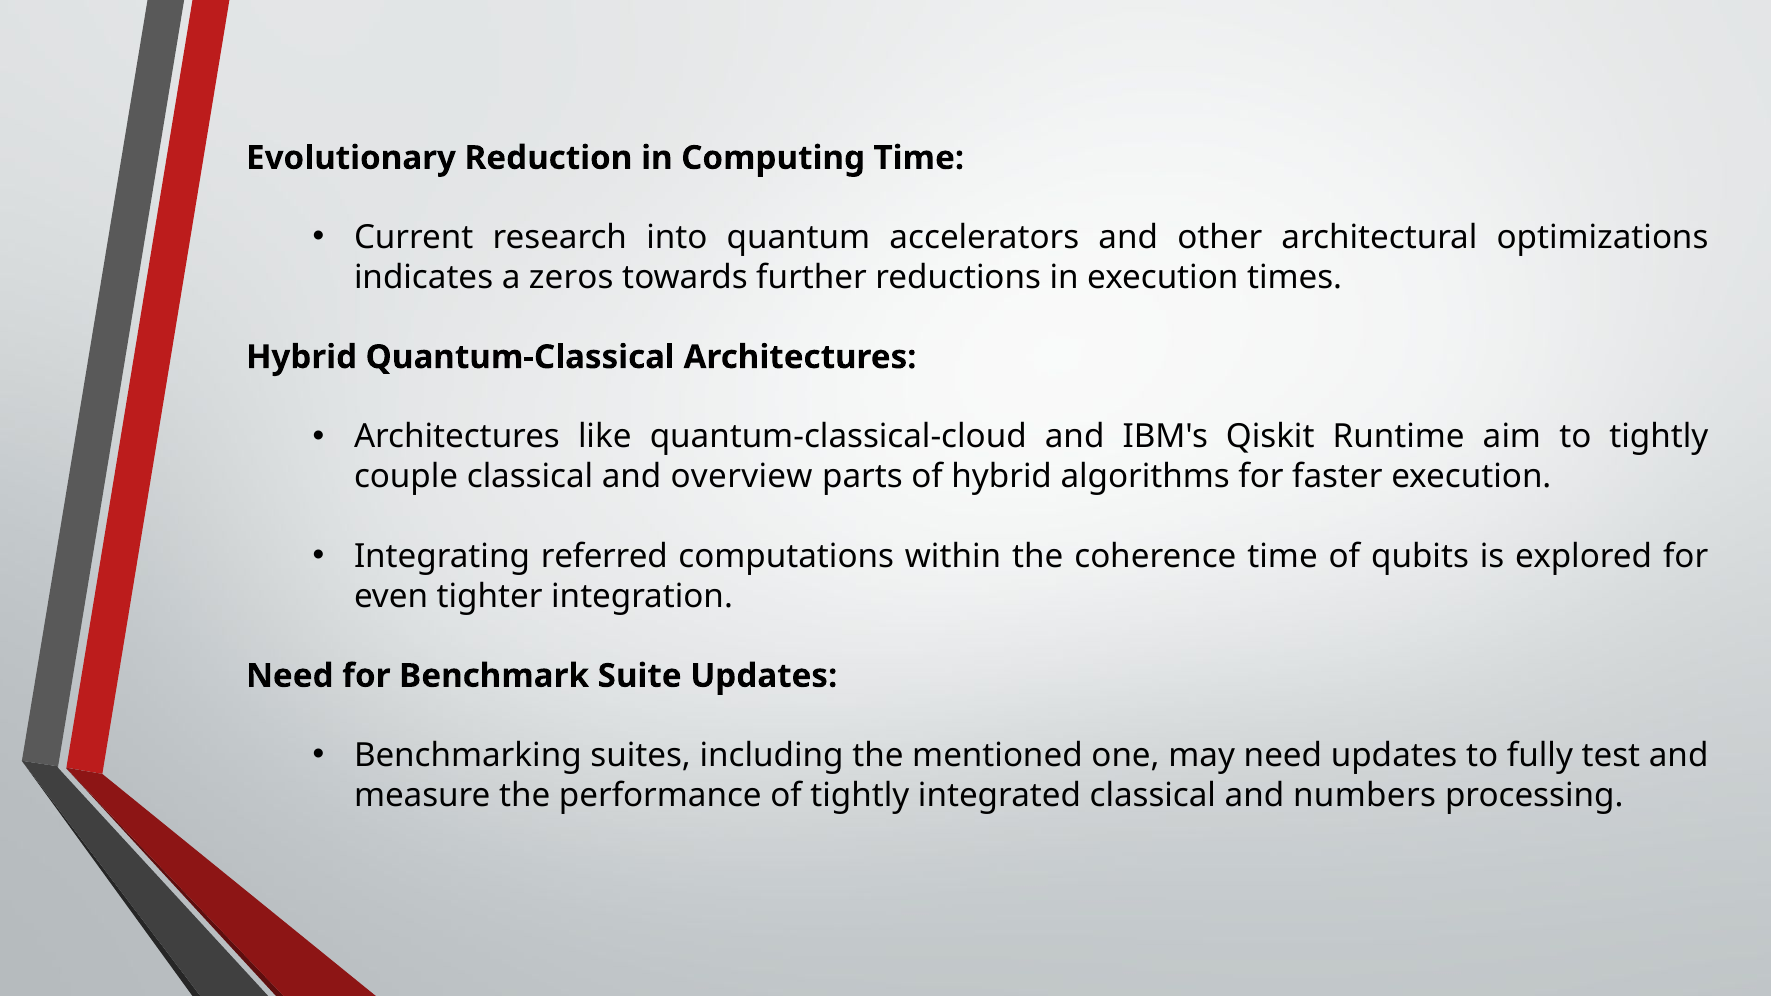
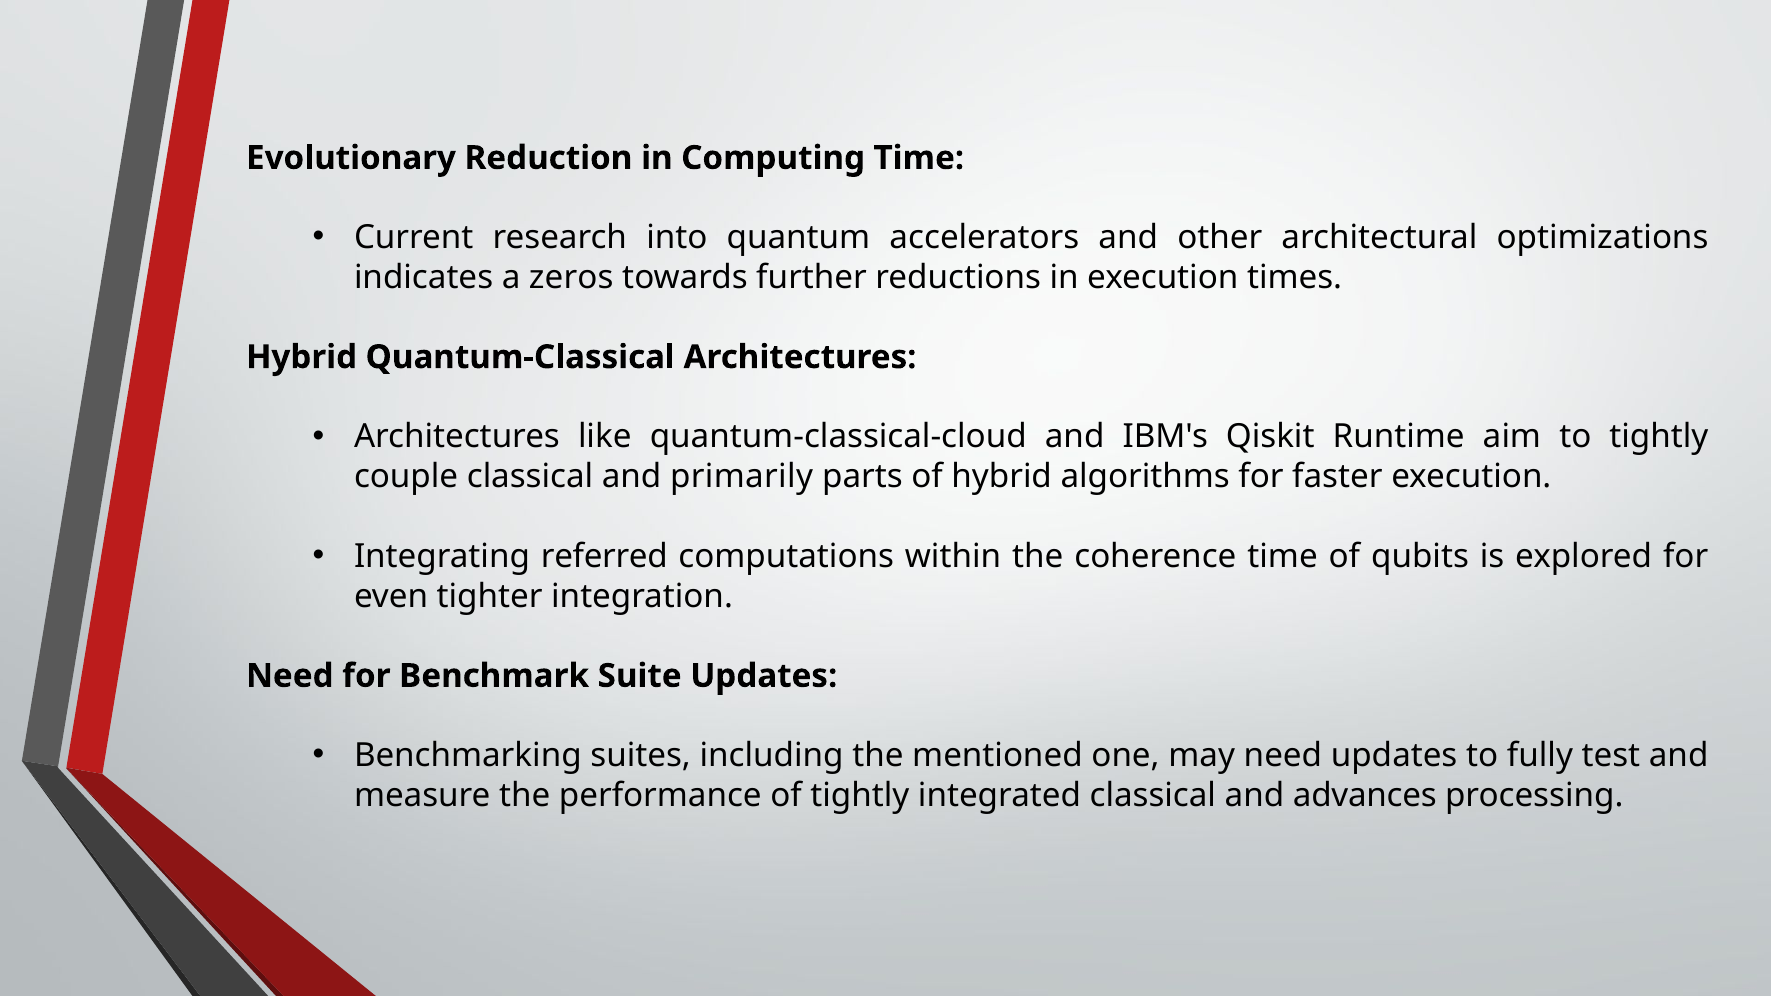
overview: overview -> primarily (742, 477)
numbers: numbers -> advances (1365, 796)
